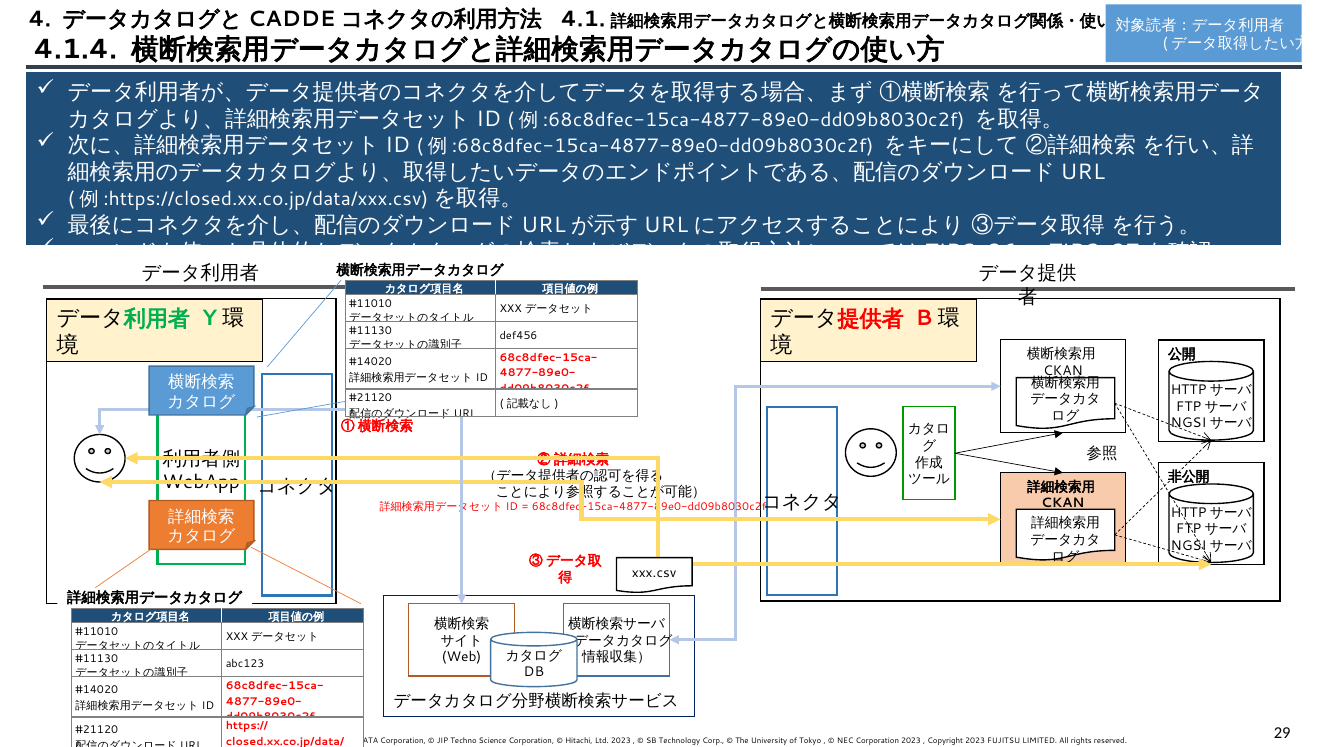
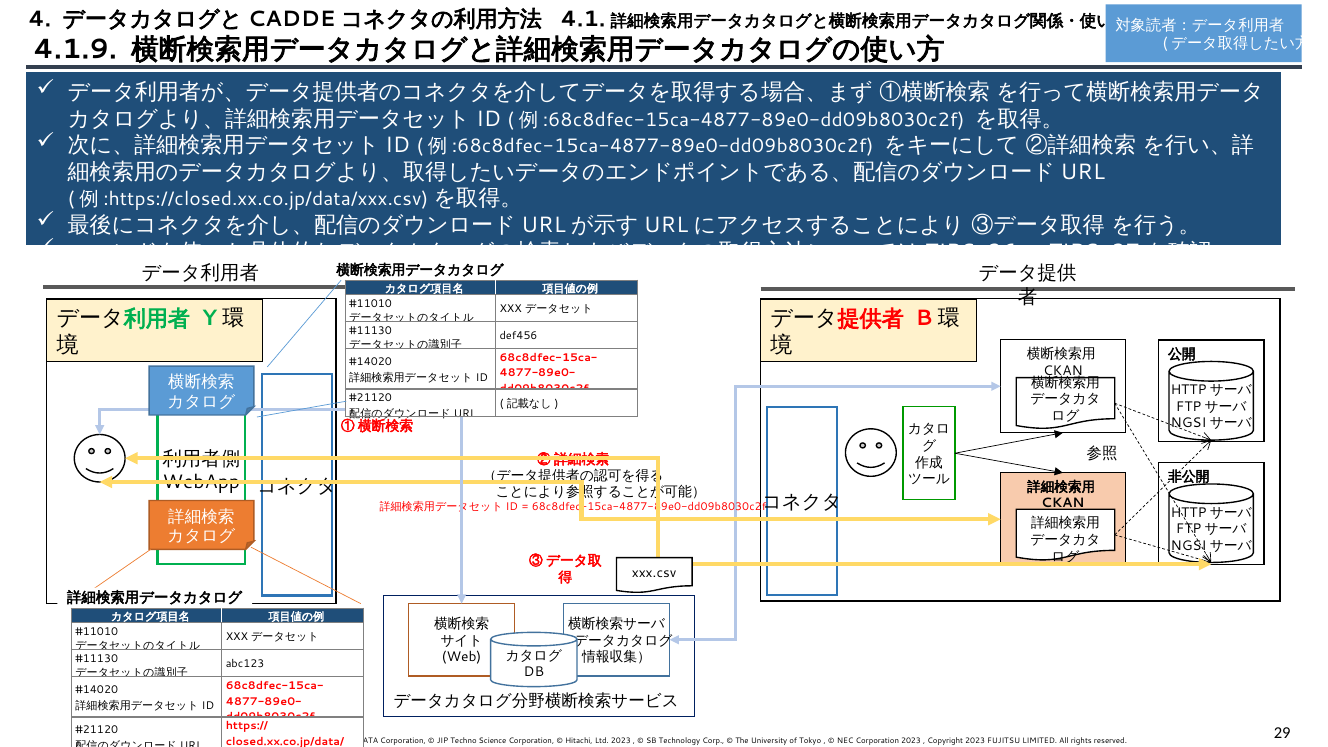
4.1.4: 4.1.4 -> 4.1.9 (75, 49)
